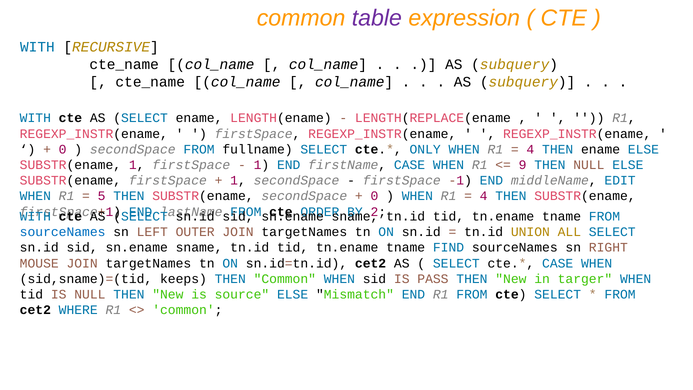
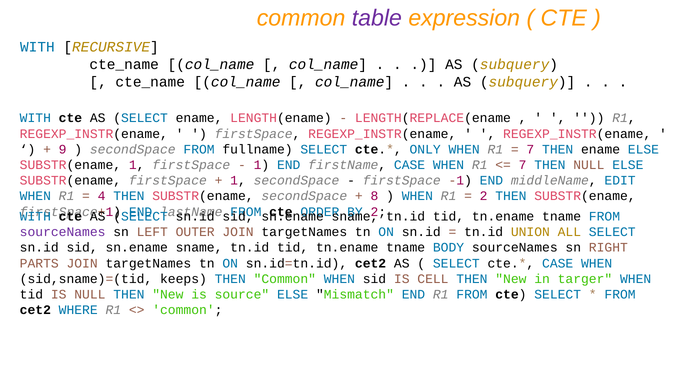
0: 0 -> 9 (63, 149)
4: 4 -> 7 (530, 149)
9: 9 -> 7 (523, 165)
5: 5 -> 4 (102, 196)
0: 0 -> 8 (374, 196)
4: 4 -> 2 (484, 196)
sourceNames colour: blue -> purple (63, 232)
FIND: FIND -> BODY (449, 248)
MOUSE: MOUSE -> PARTS (39, 263)
PASS: PASS -> CELL (433, 279)
